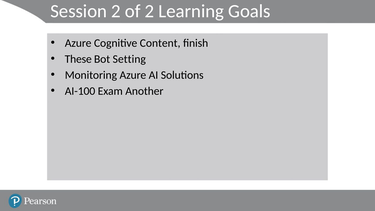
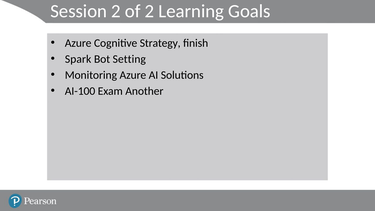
Content: Content -> Strategy (160, 43)
These: These -> Spark (78, 59)
